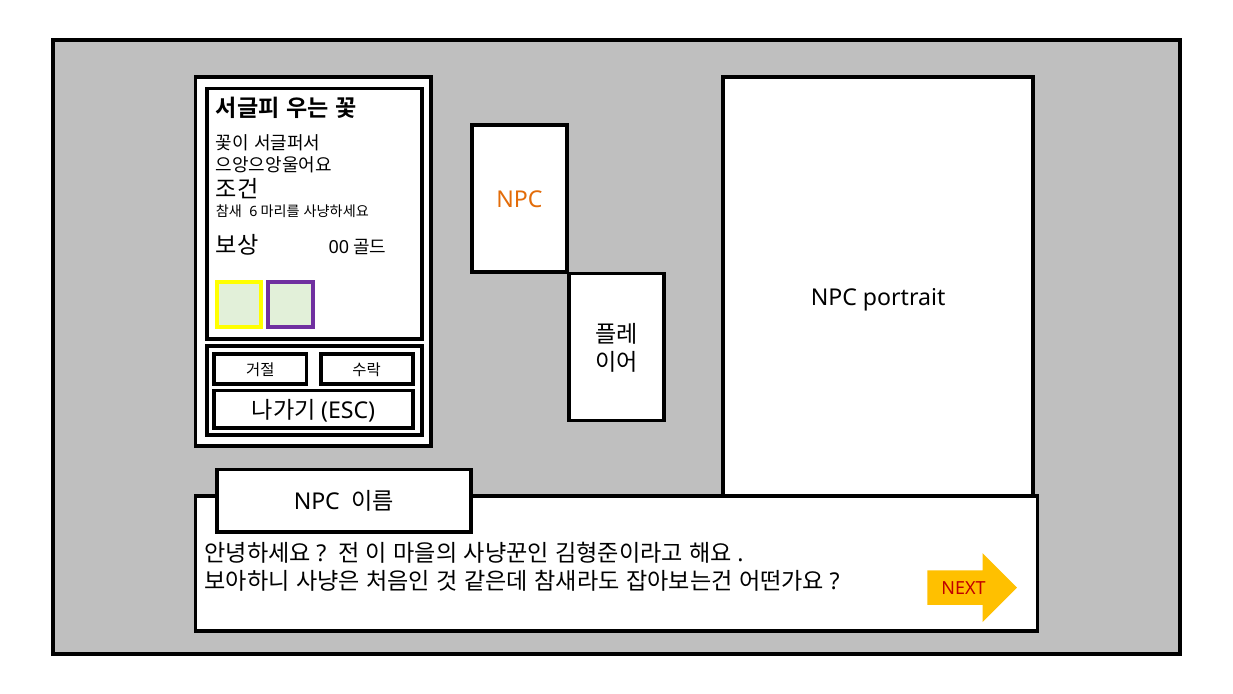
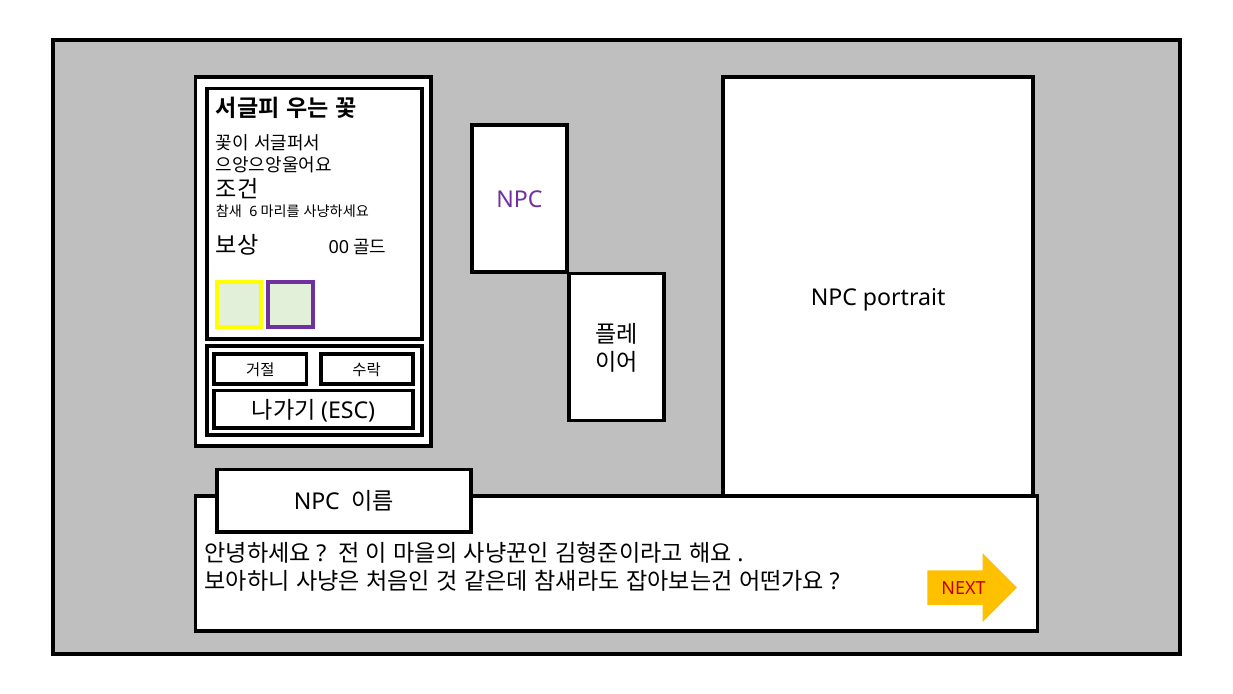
NPC colour: orange -> purple (519, 200)
